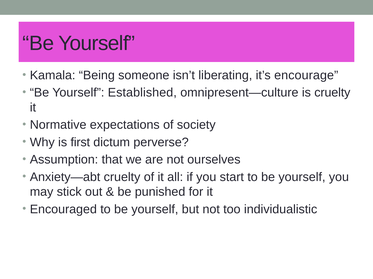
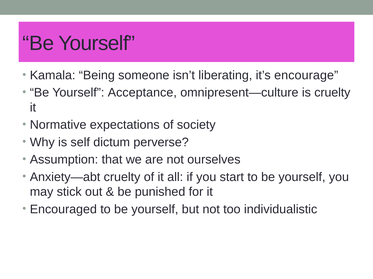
Established: Established -> Acceptance (142, 93)
first: first -> self (80, 143)
